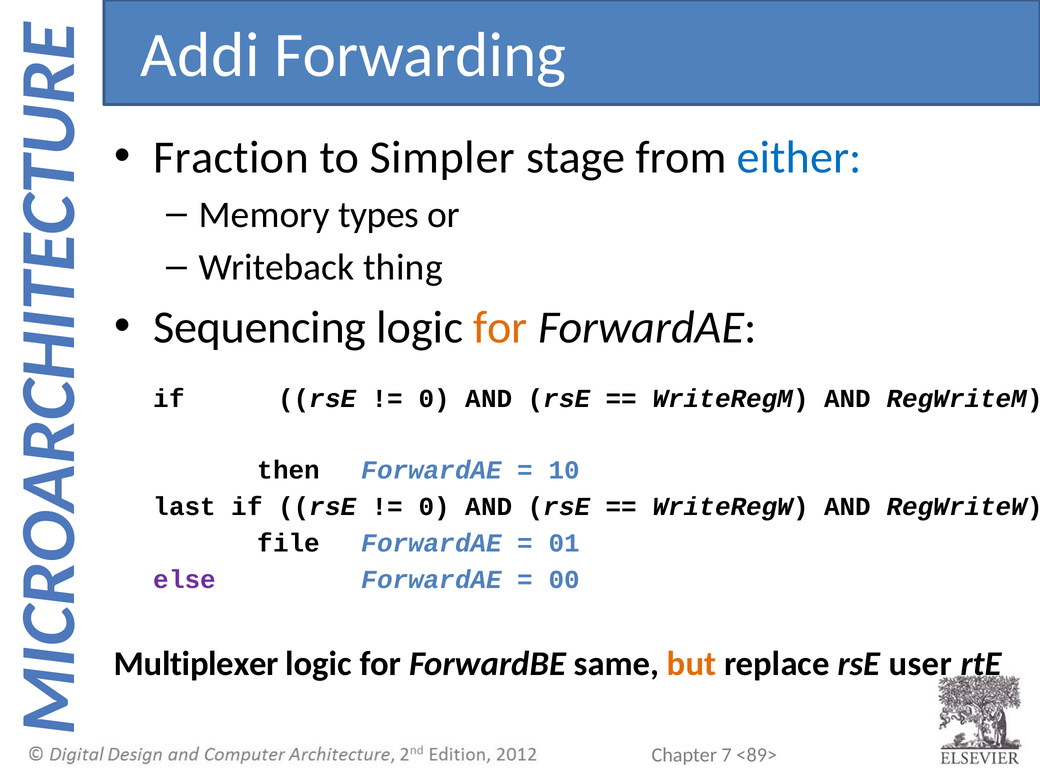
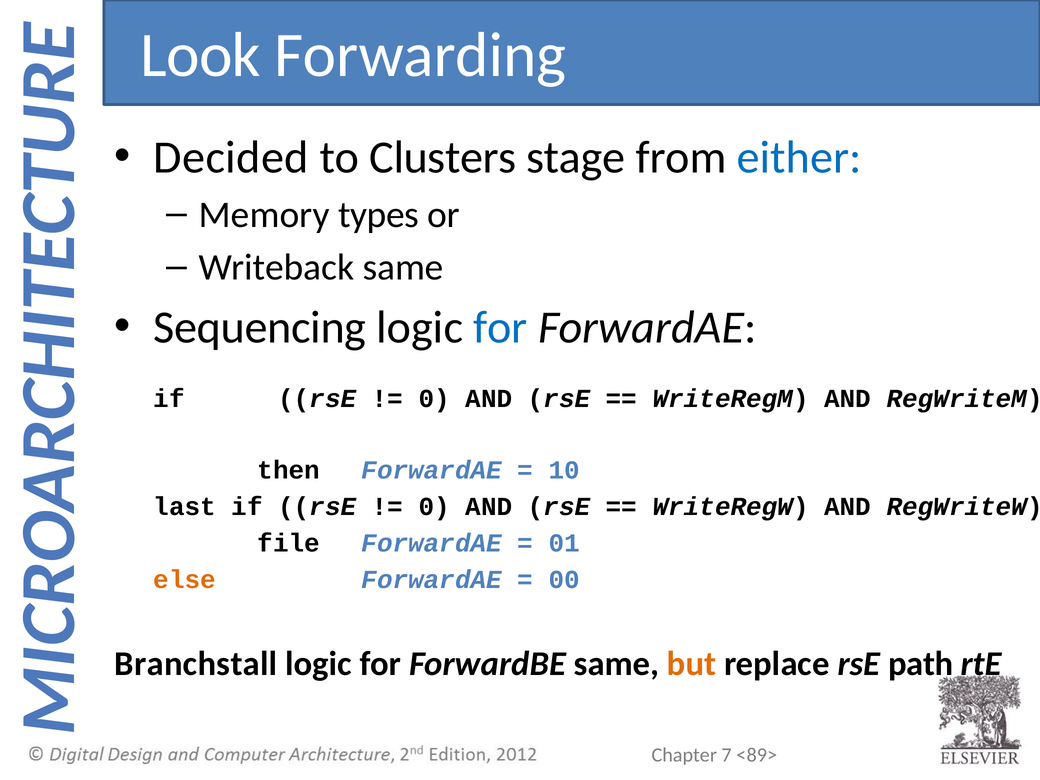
Addi: Addi -> Look (200, 55)
Fraction: Fraction -> Decided (231, 157)
Simpler: Simpler -> Clusters (443, 157)
Writeback thing: thing -> same (403, 267)
for colour: orange -> blue (500, 327)
else colour: purple -> orange (185, 580)
Multiplexer: Multiplexer -> Branchstall (196, 664)
user: user -> path (921, 664)
